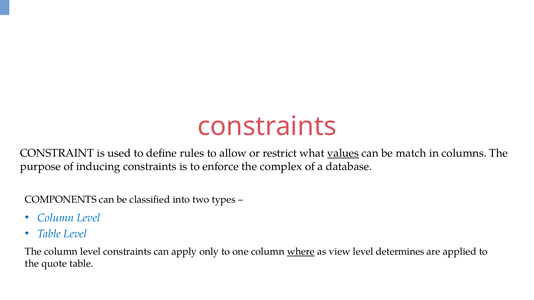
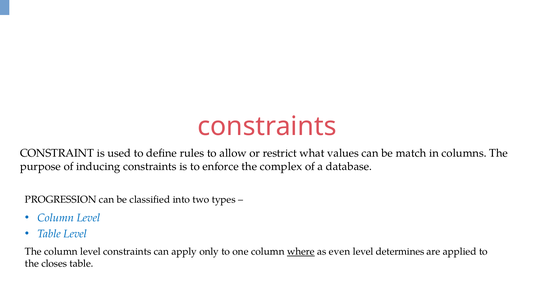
values underline: present -> none (343, 153)
COMPONENTS: COMPONENTS -> PROGRESSION (61, 200)
view: view -> even (340, 252)
quote: quote -> closes (54, 264)
